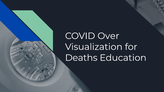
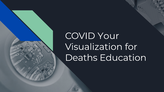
Over: Over -> Your (108, 36)
